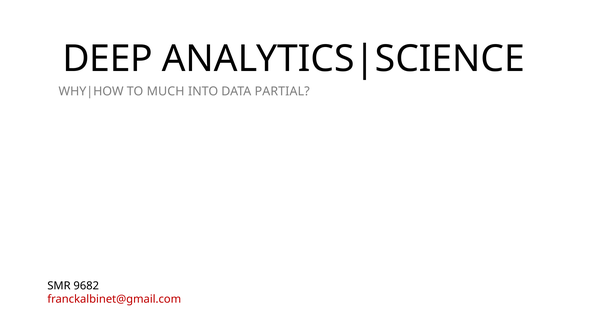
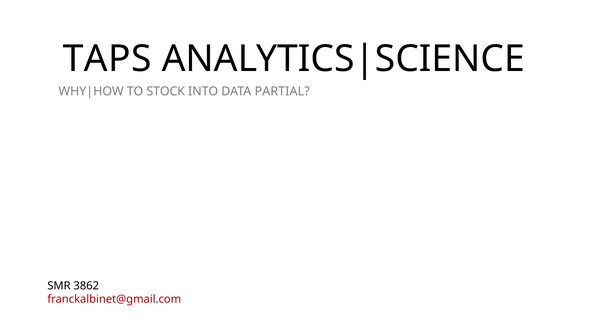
DEEP: DEEP -> TAPS (107, 59)
MUCH: MUCH -> STOCK (166, 92)
9682: 9682 -> 3862 (86, 286)
